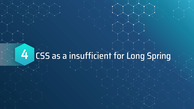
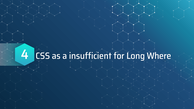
Spring: Spring -> Where (159, 56)
